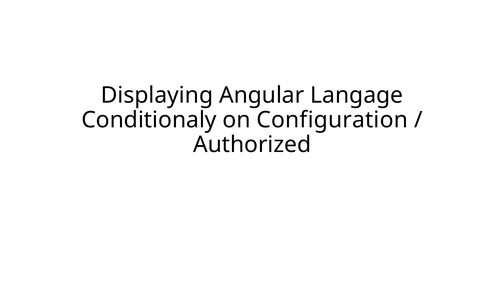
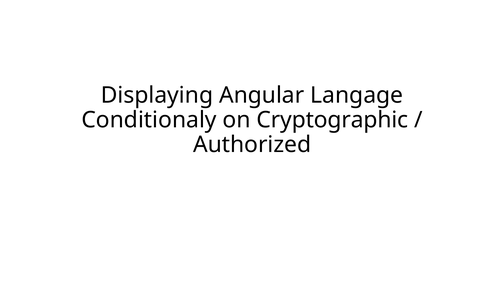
Configuration: Configuration -> Cryptographic (332, 120)
